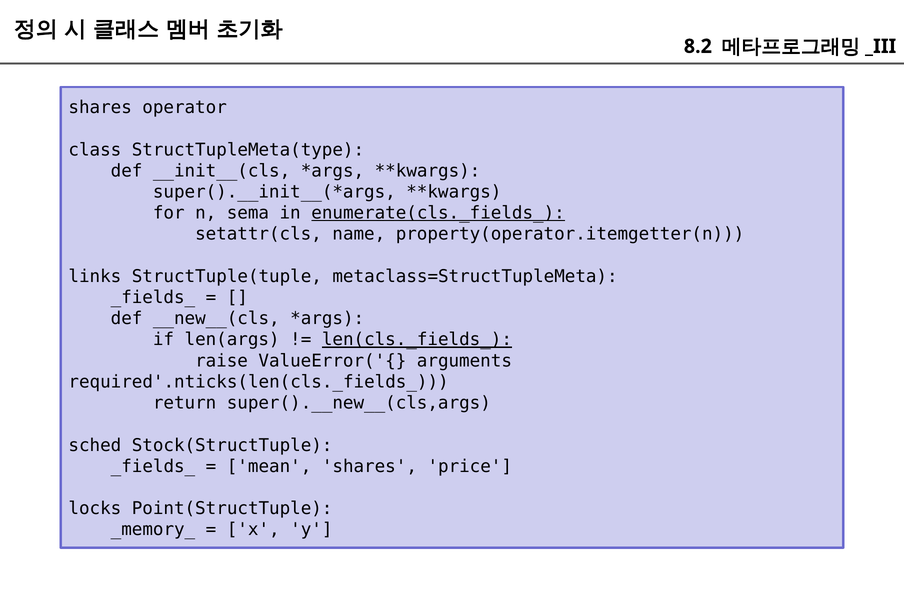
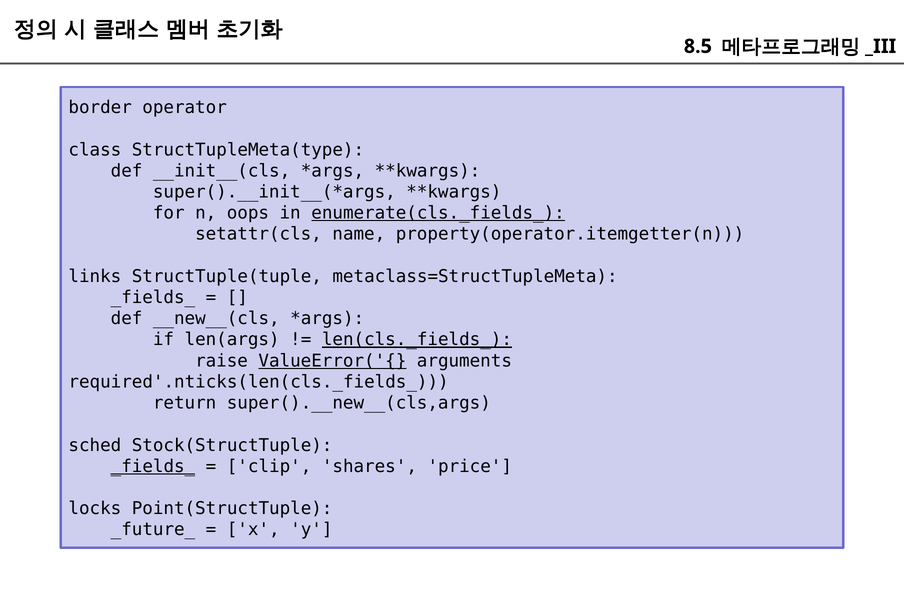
8.2: 8.2 -> 8.5 (698, 46)
shares: shares -> border (100, 107)
sema: sema -> oops (248, 213)
ValueError('{ underline: none -> present (332, 361)
_fields_ underline: none -> present (153, 466)
mean: mean -> clip (269, 466)
_memory_: _memory_ -> _future_ (153, 529)
